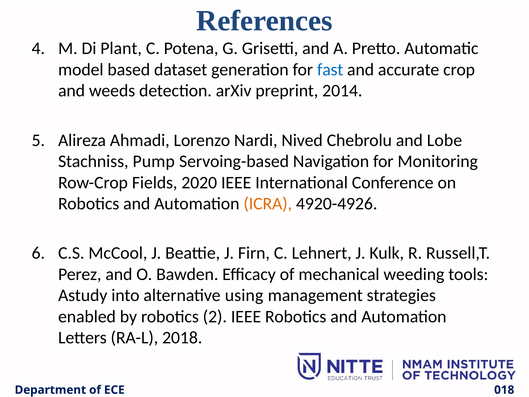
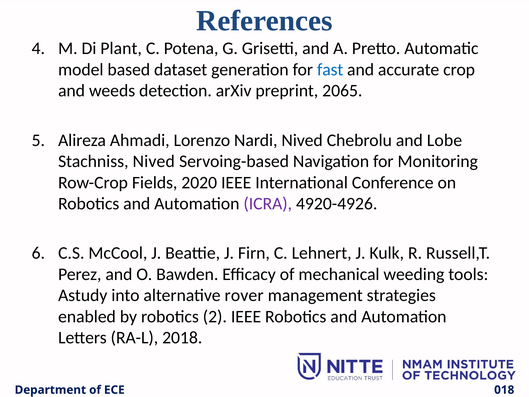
2014: 2014 -> 2065 (342, 91)
Stachniss Pump: Pump -> Nived (154, 161)
ICRA colour: orange -> purple (268, 204)
using: using -> rover (244, 295)
